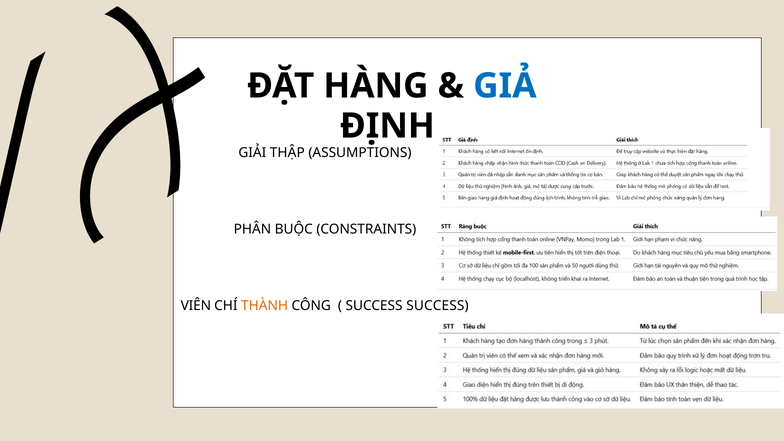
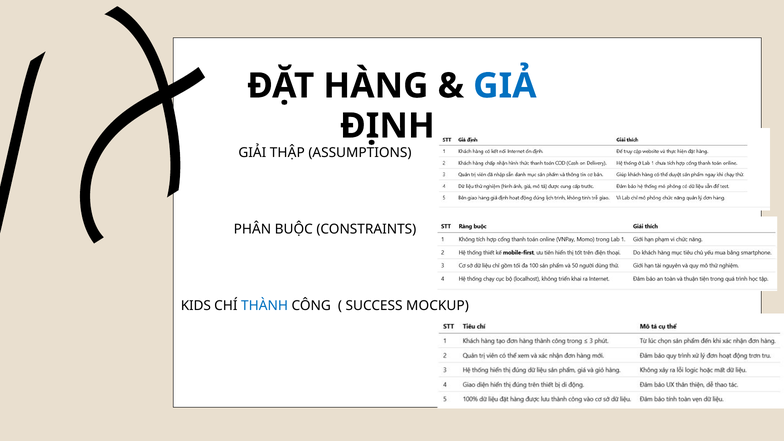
VIÊN: VIÊN -> KIDS (196, 306)
THÀNH colour: orange -> blue (265, 306)
SUCCESS SUCCESS: SUCCESS -> MOCKUP (437, 306)
